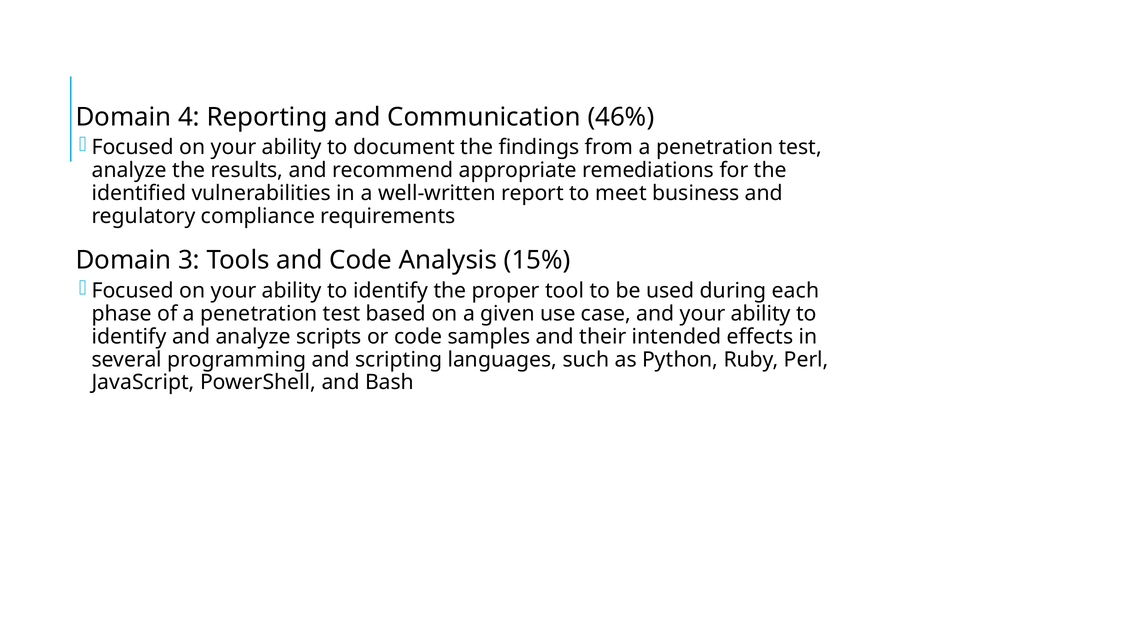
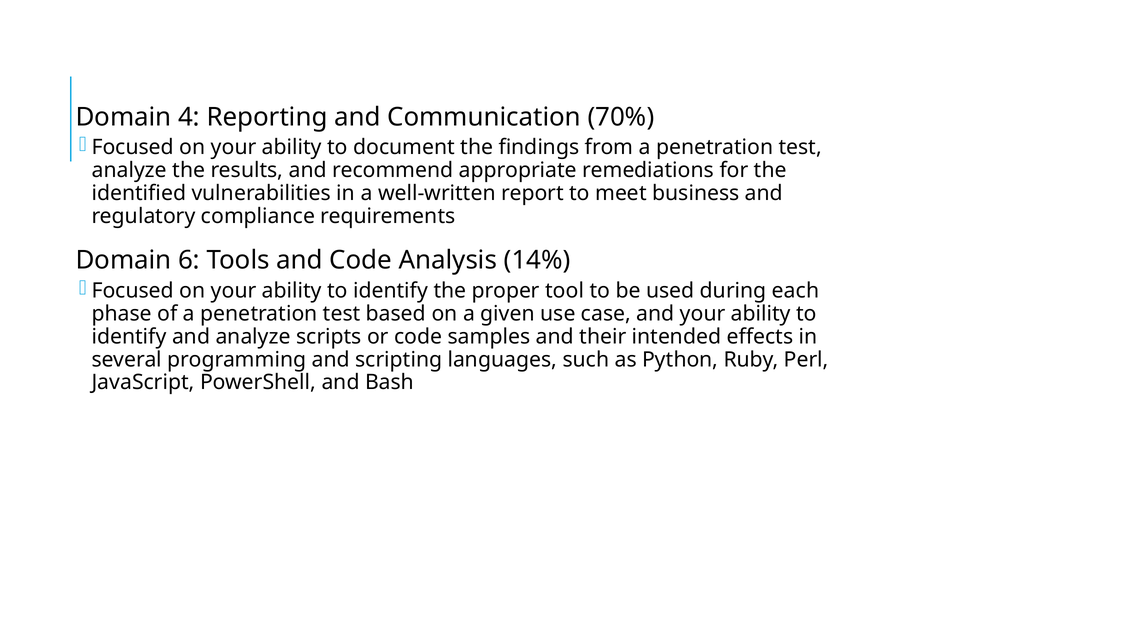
46%: 46% -> 70% (621, 117)
3: 3 -> 6 (189, 260)
15%: 15% -> 14% (537, 260)
